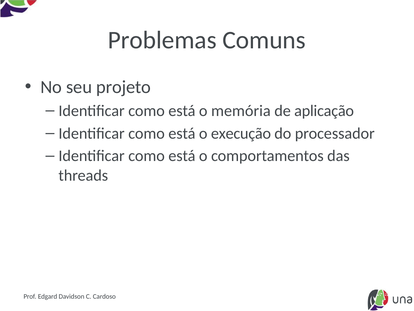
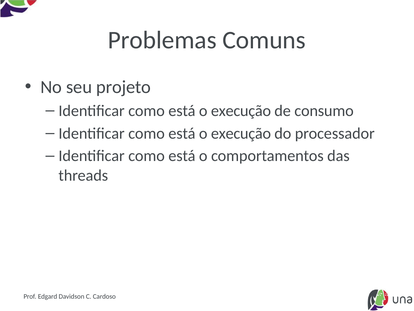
memória: memória -> execução (241, 111)
aplicação: aplicação -> consumo (324, 111)
